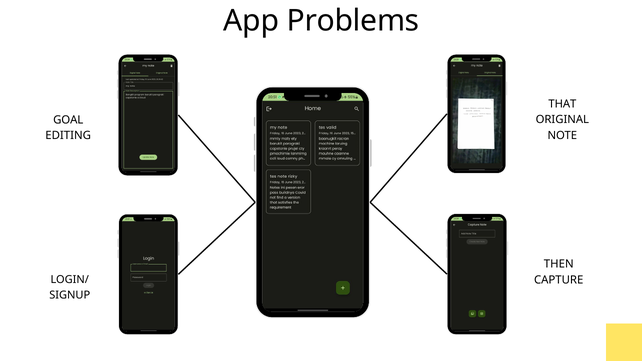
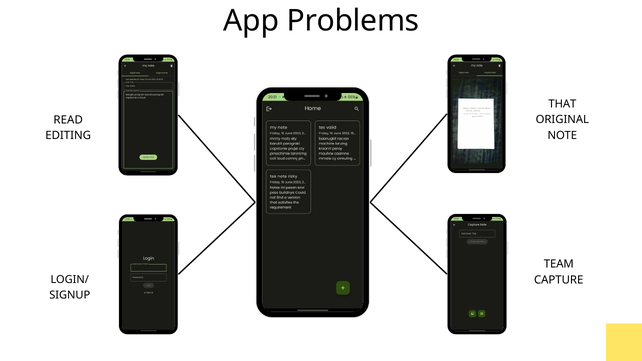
GOAL: GOAL -> READ (68, 120)
THEN: THEN -> TEAM (559, 264)
